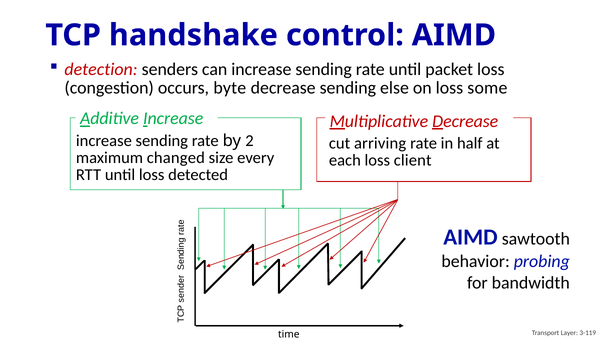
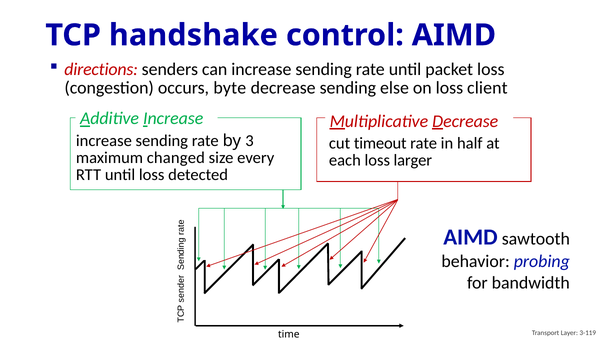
detection: detection -> directions (101, 70)
some: some -> client (487, 88)
2: 2 -> 3 (249, 141)
arriving: arriving -> timeout (380, 144)
client: client -> larger (413, 160)
